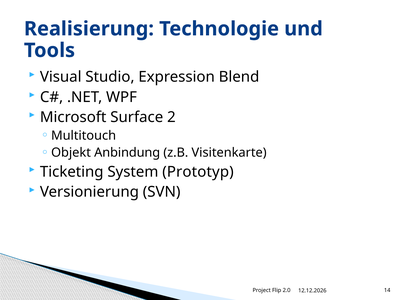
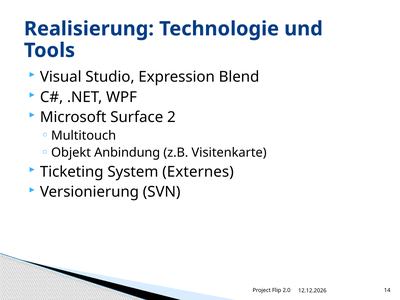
Prototyp: Prototyp -> Externes (198, 172)
